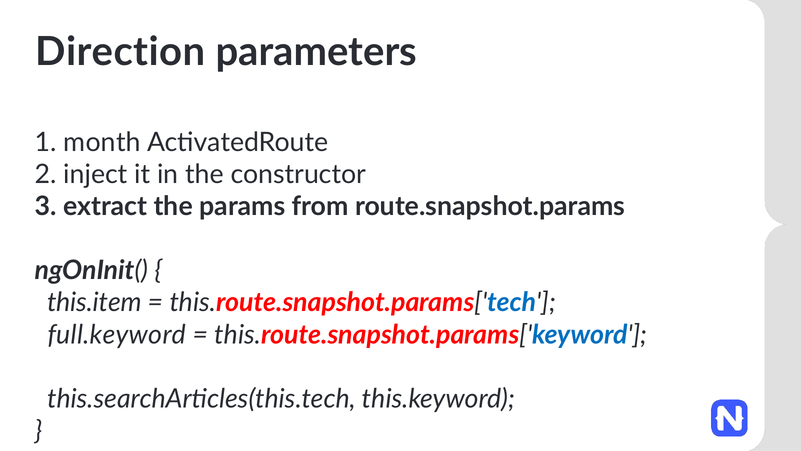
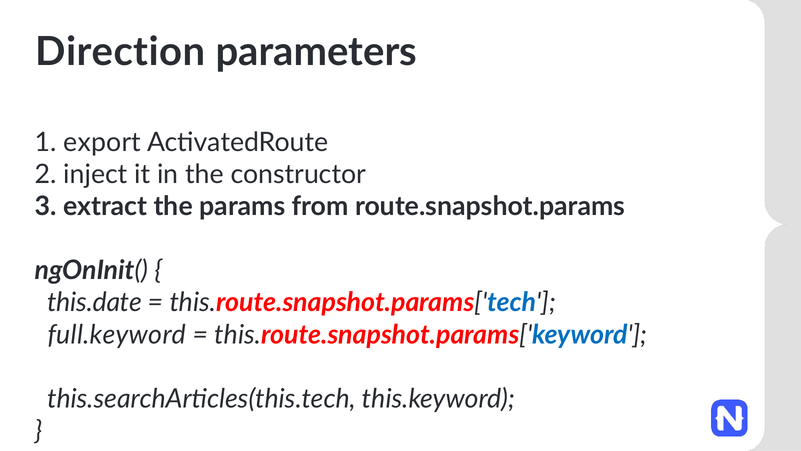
month: month -> export (102, 142)
this.item: this.item -> this.date (95, 302)
